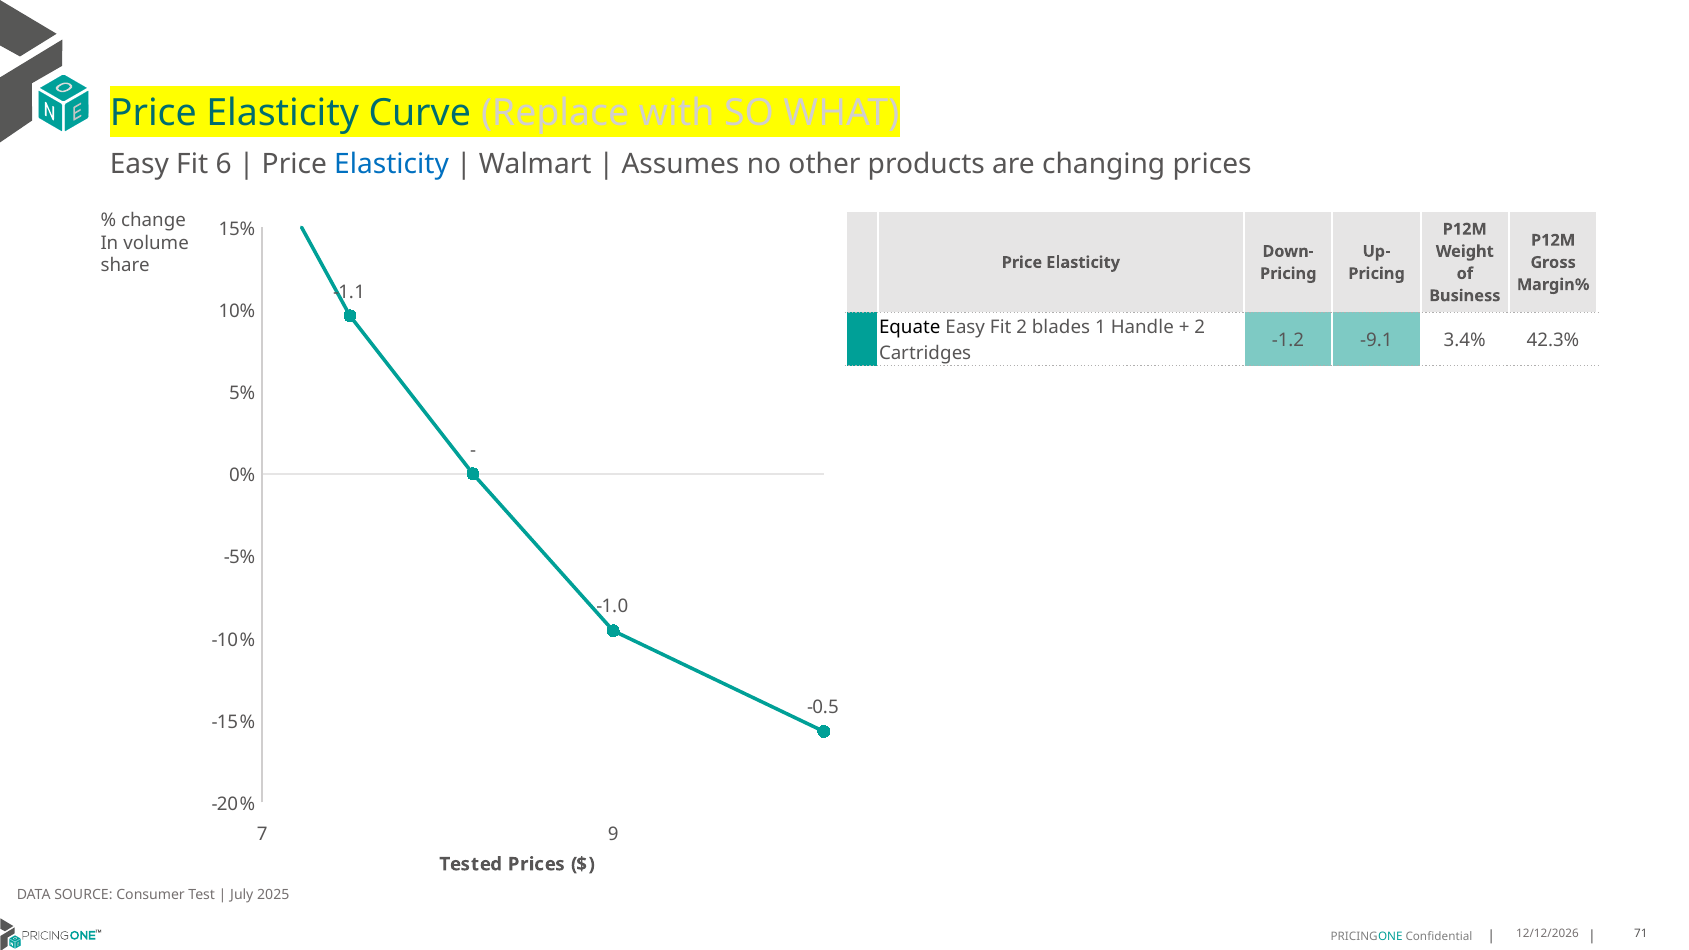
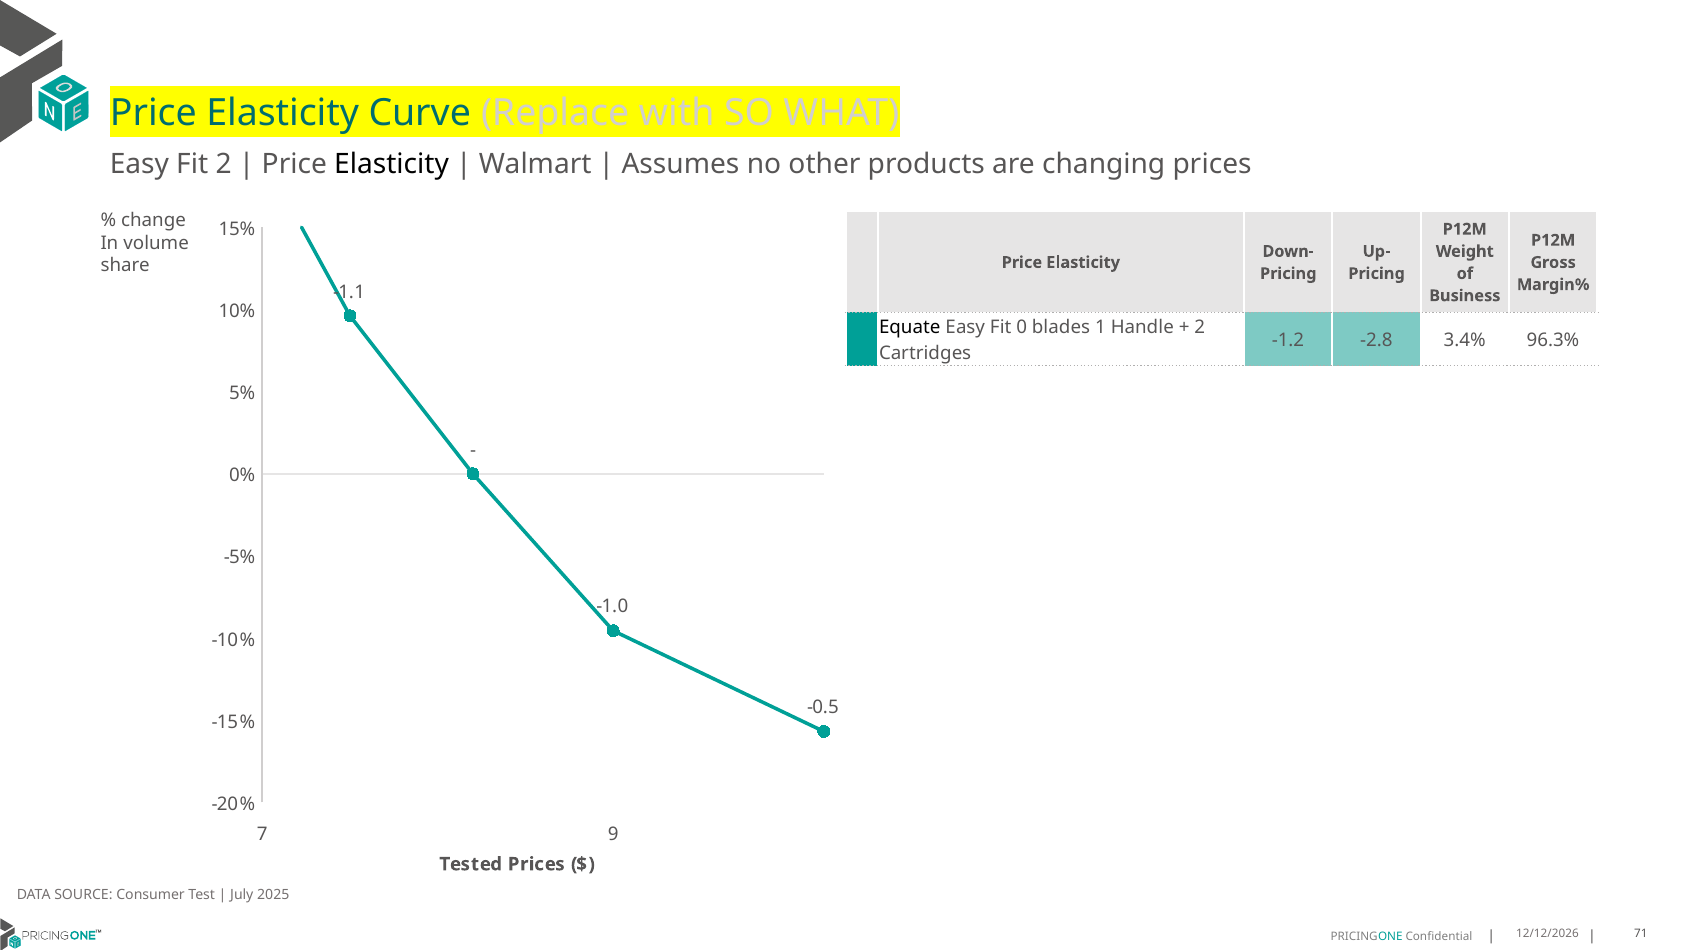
Fit 6: 6 -> 2 (224, 165)
Elasticity colour: blue -> black (392, 165)
Fit 2: 2 -> 0 (1022, 328)
-9.1: -9.1 -> -2.8 (1376, 340)
42.3%: 42.3% -> 96.3% (1553, 340)
